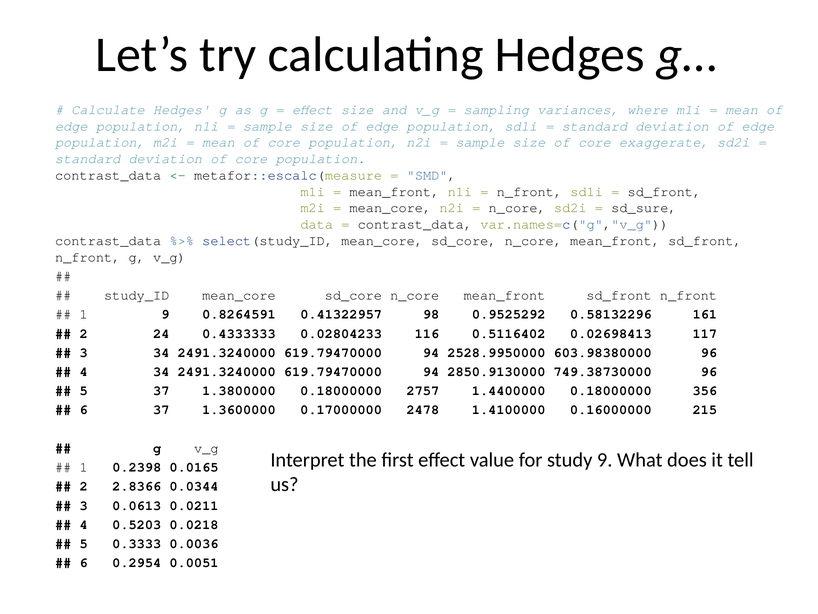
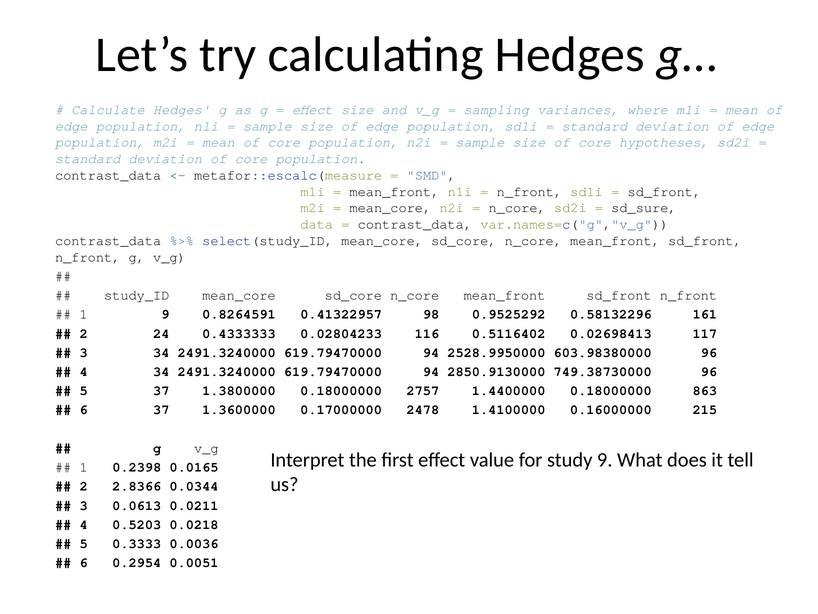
exaggerate: exaggerate -> hypotheses (664, 142)
356: 356 -> 863 (705, 391)
